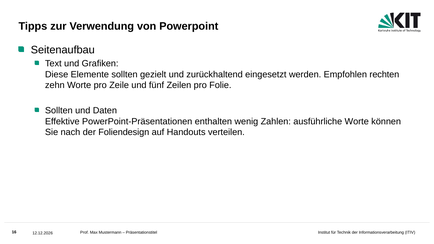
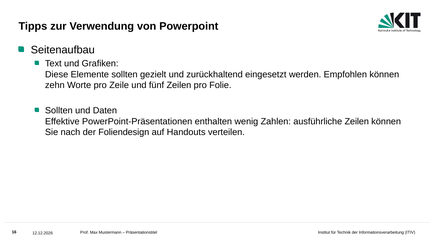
Empfohlen rechten: rechten -> können (384, 74)
ausführliche Worte: Worte -> Zeilen (357, 121)
